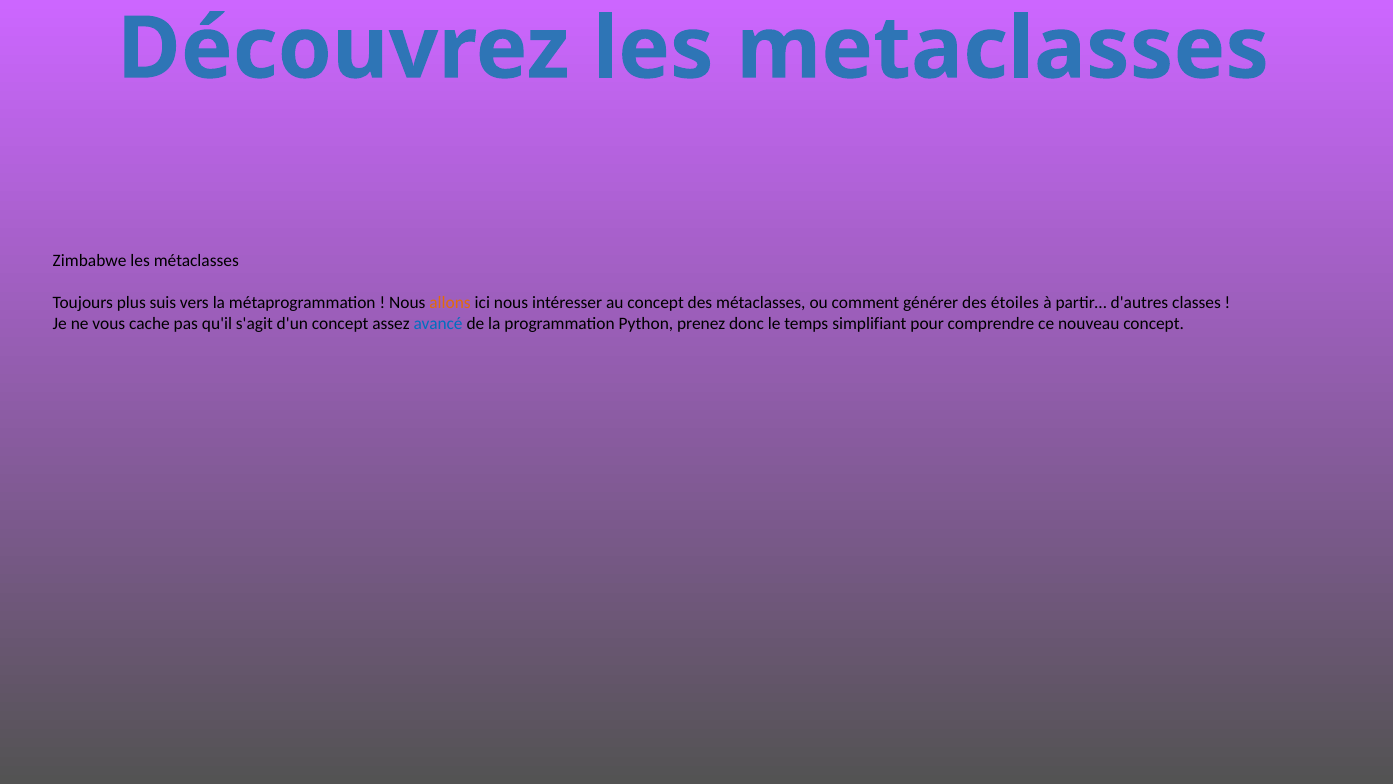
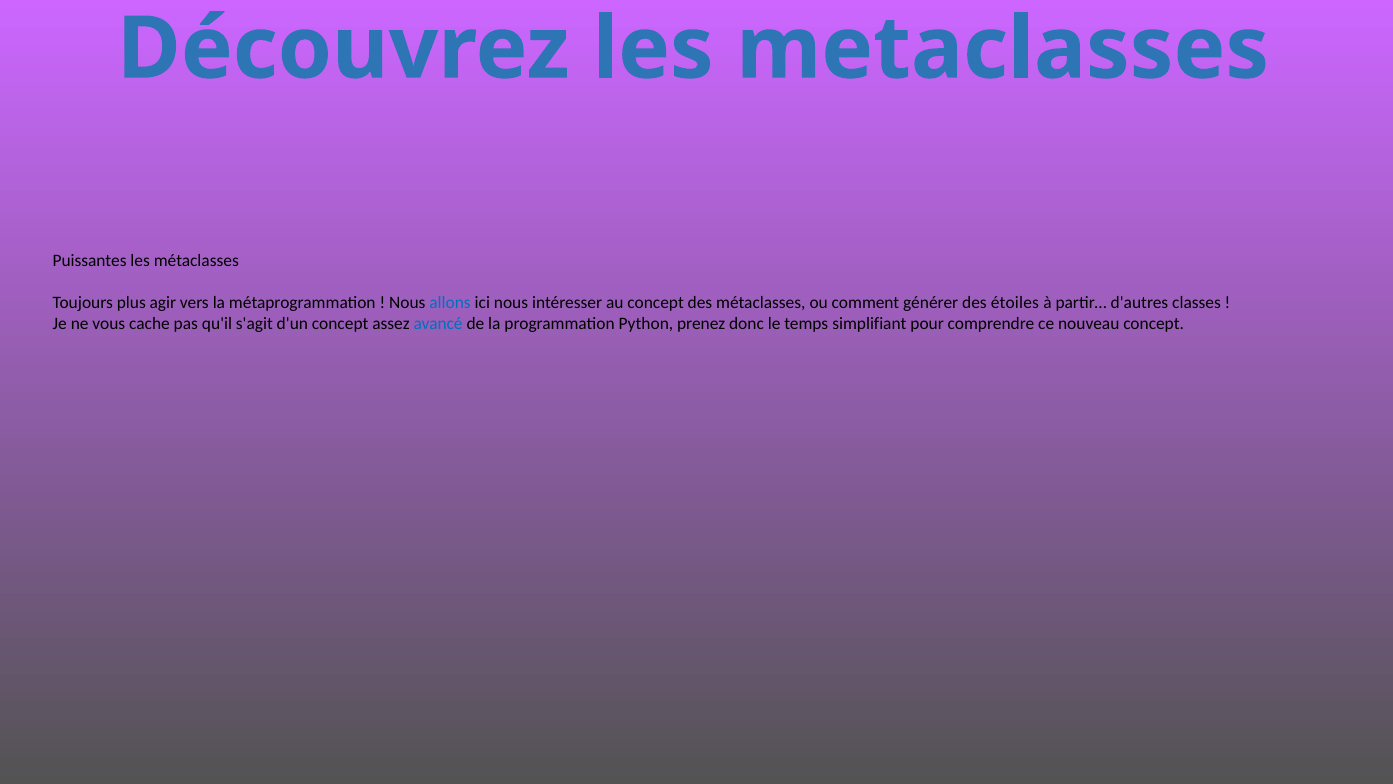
Zimbabwe: Zimbabwe -> Puissantes (90, 261)
suis: suis -> agir (163, 302)
allons colour: orange -> blue (450, 302)
